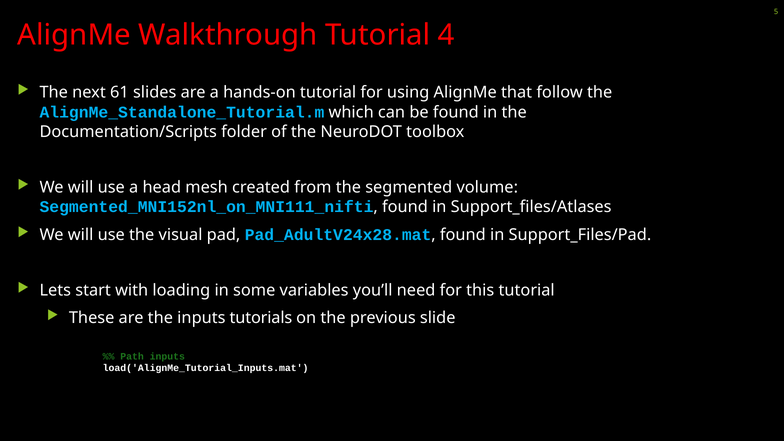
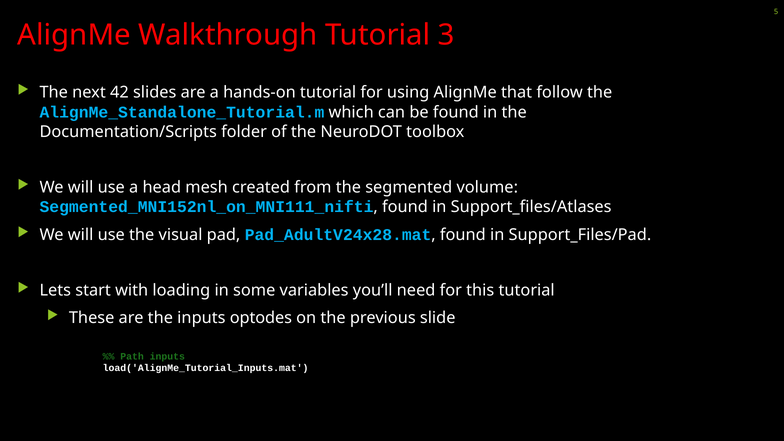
4: 4 -> 3 (446, 35)
61: 61 -> 42 (119, 93)
tutorials: tutorials -> optodes (261, 318)
